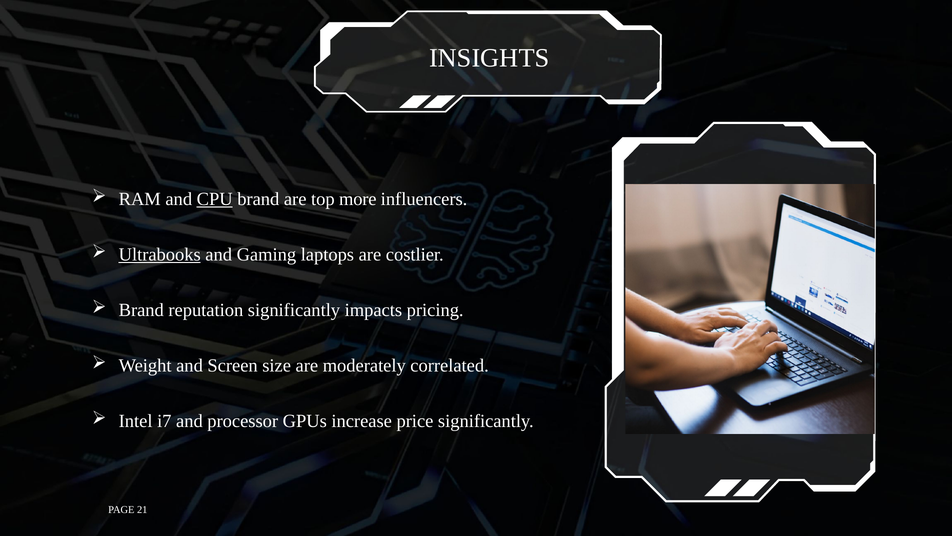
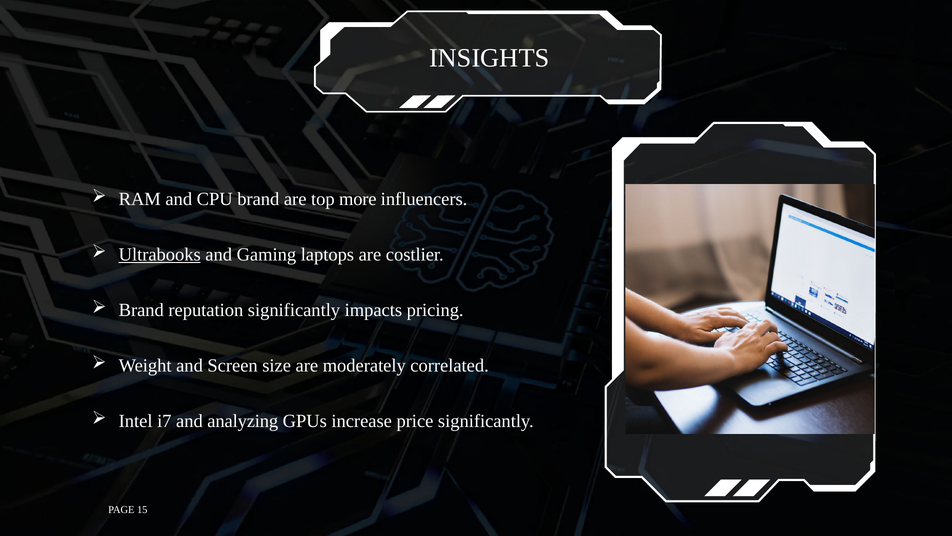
CPU underline: present -> none (215, 199)
processor: processor -> analyzing (243, 421)
21: 21 -> 15 (142, 509)
